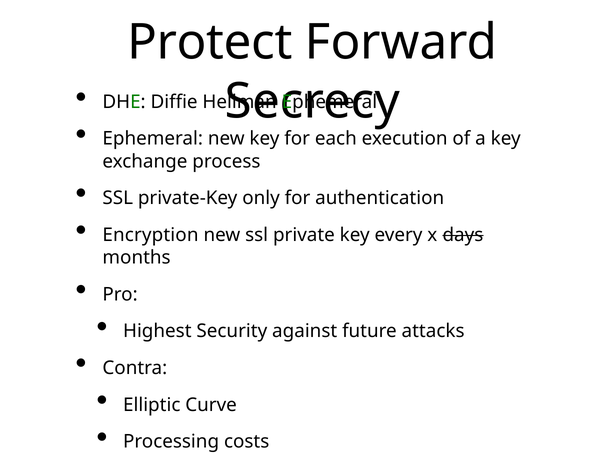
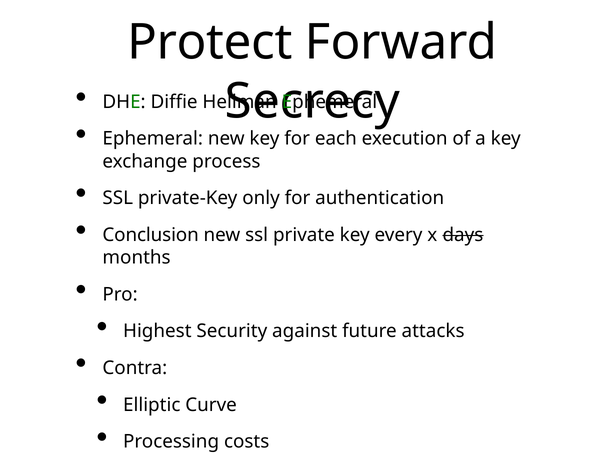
Encryption: Encryption -> Conclusion (151, 235)
